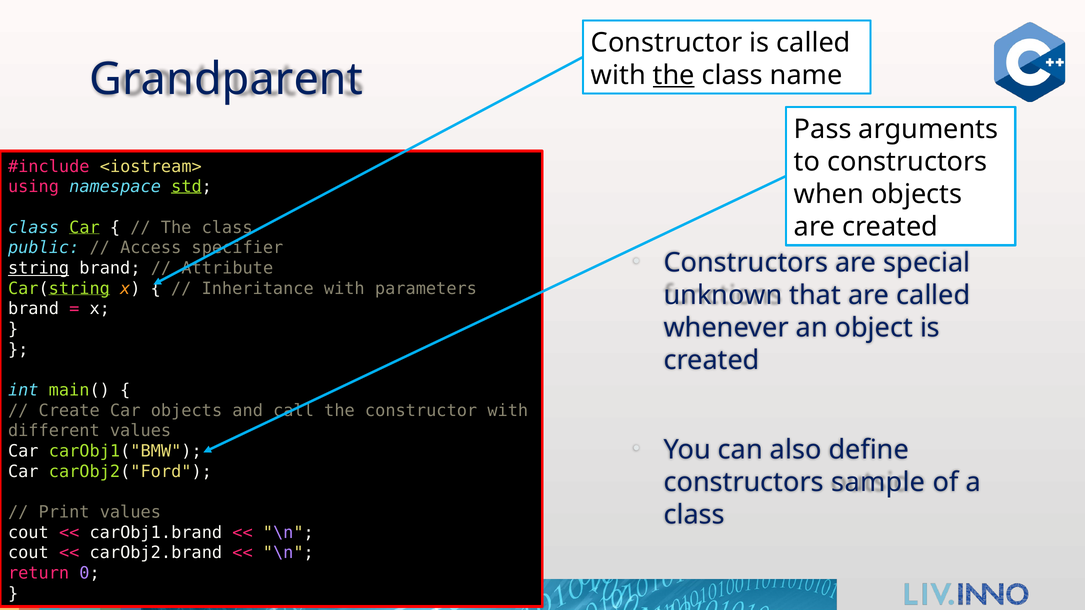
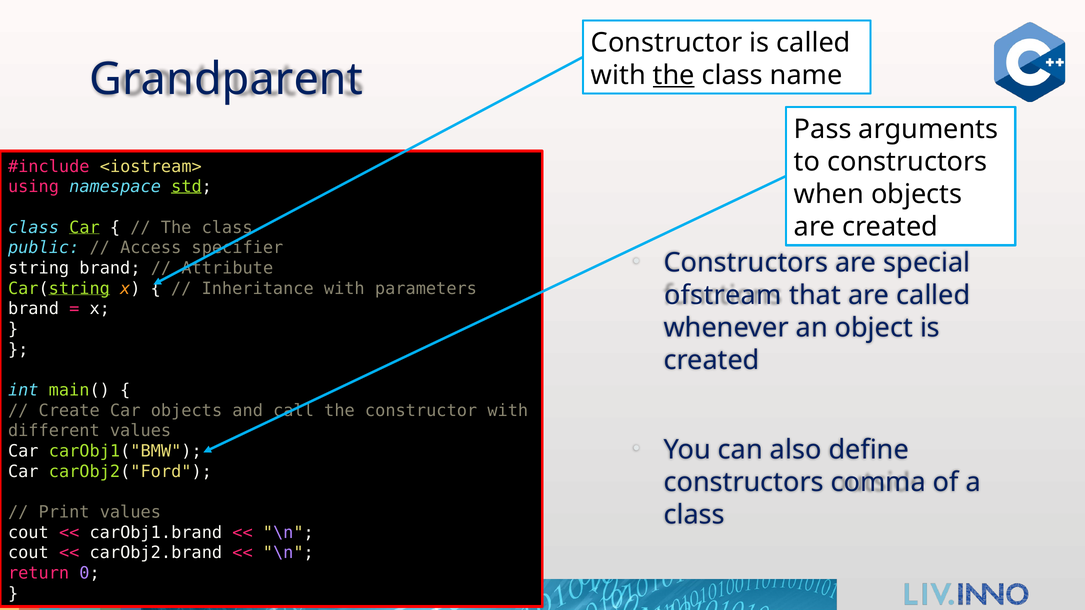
string underline: present -> none (39, 268)
unknown: unknown -> ofstream (723, 295)
sample: sample -> comma (878, 482)
